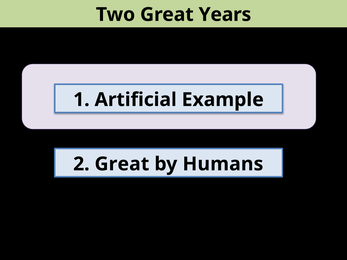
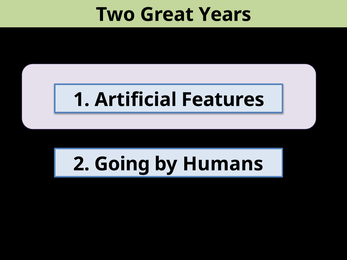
Example: Example -> Features (223, 100)
2 Great: Great -> Going (122, 164)
